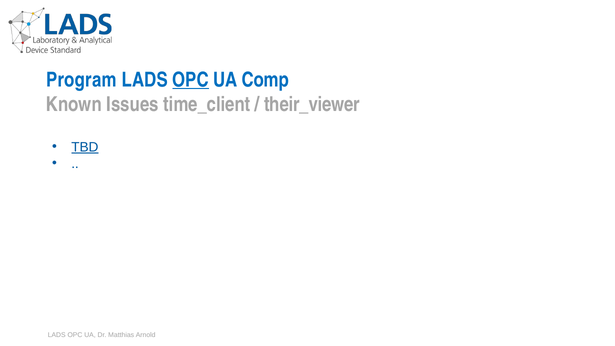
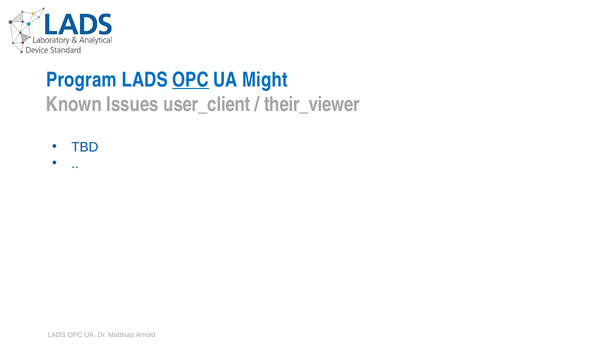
Comp: Comp -> Might (265, 80)
time_client: time_client -> user_client (207, 104)
TBD underline: present -> none (85, 147)
